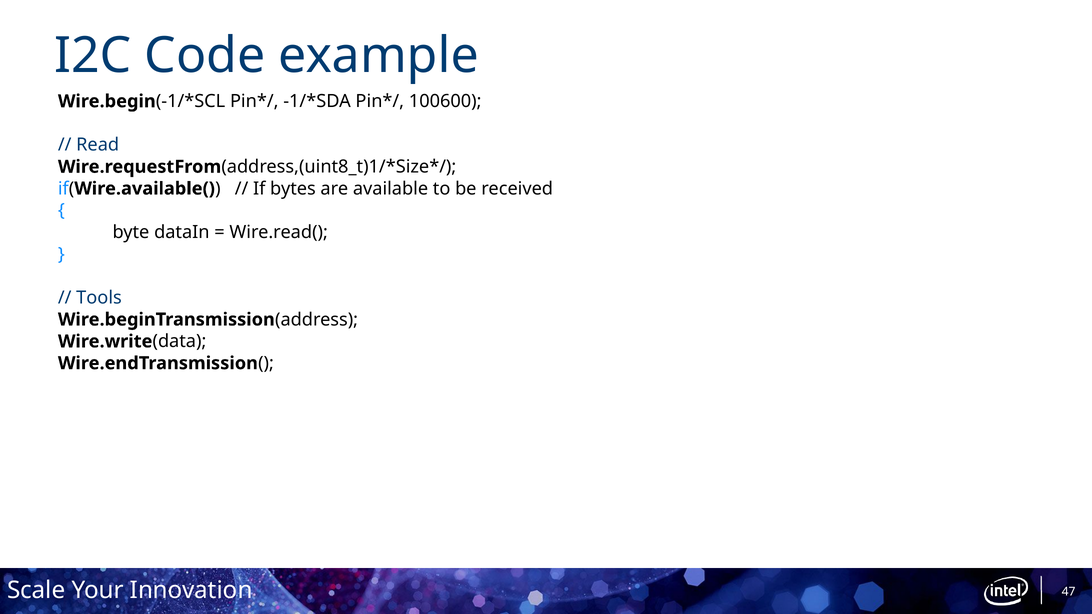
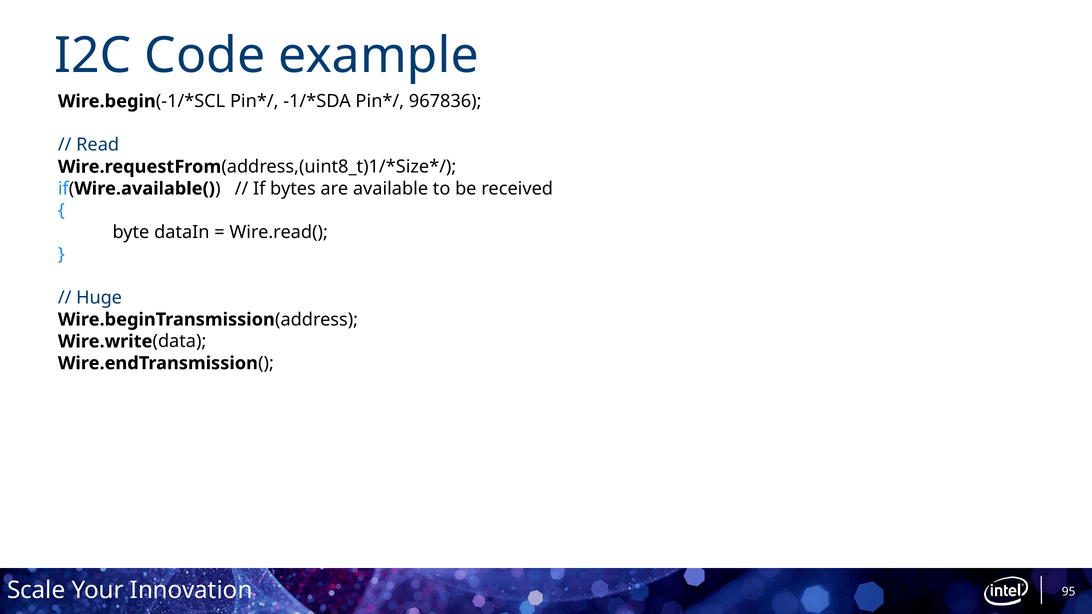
100600: 100600 -> 967836 (445, 101)
Tools: Tools -> Huge (99, 298)
47: 47 -> 95 (1069, 592)
